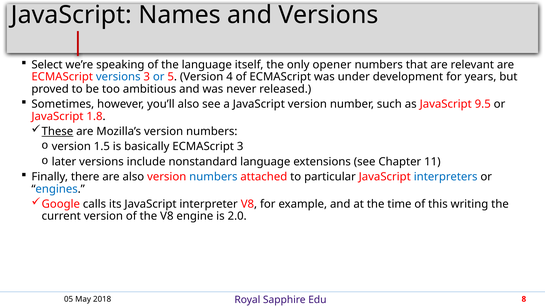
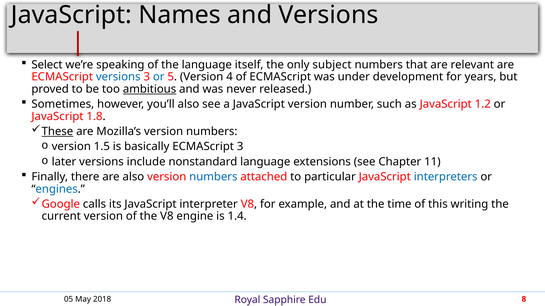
opener: opener -> subject (332, 65)
ambitious underline: none -> present (150, 89)
9.5: 9.5 -> 1.2 (483, 104)
2.0: 2.0 -> 1.4 (237, 217)
